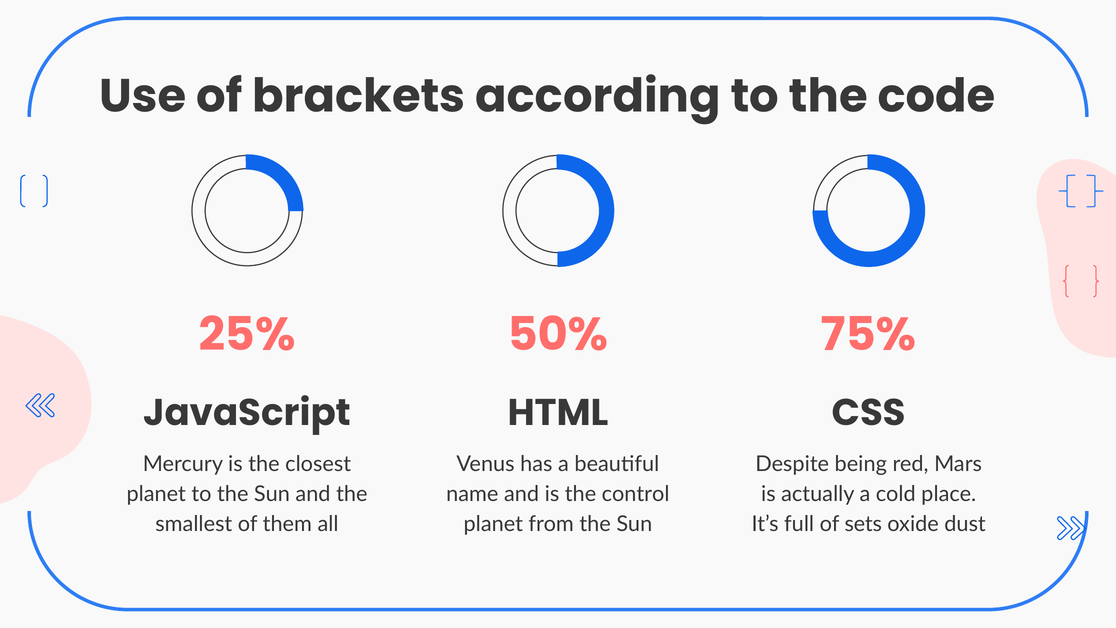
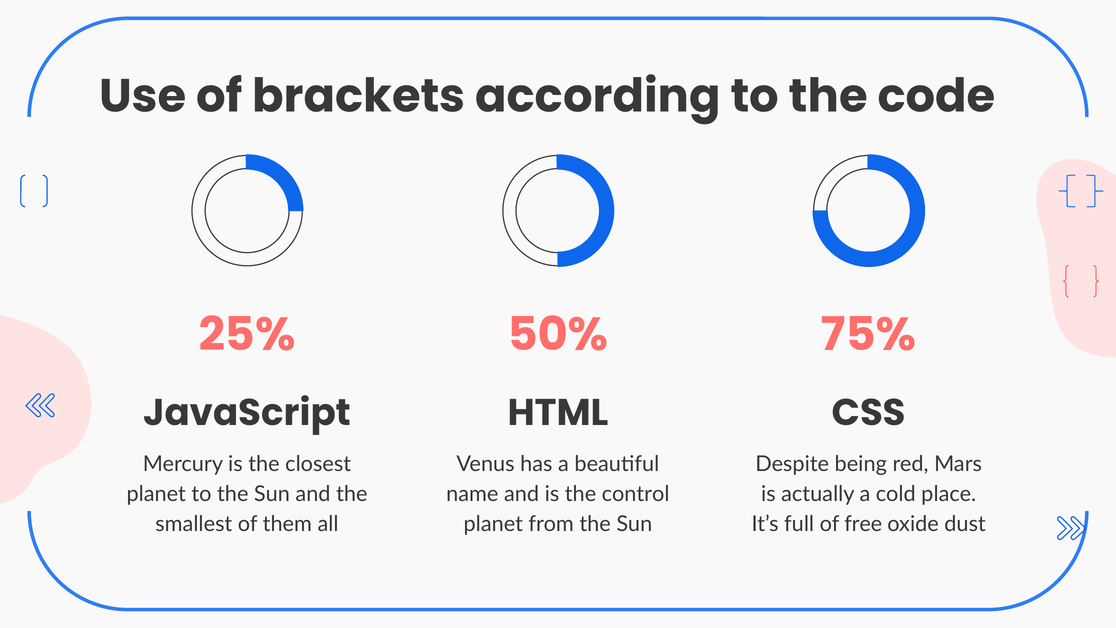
sets: sets -> free (863, 524)
